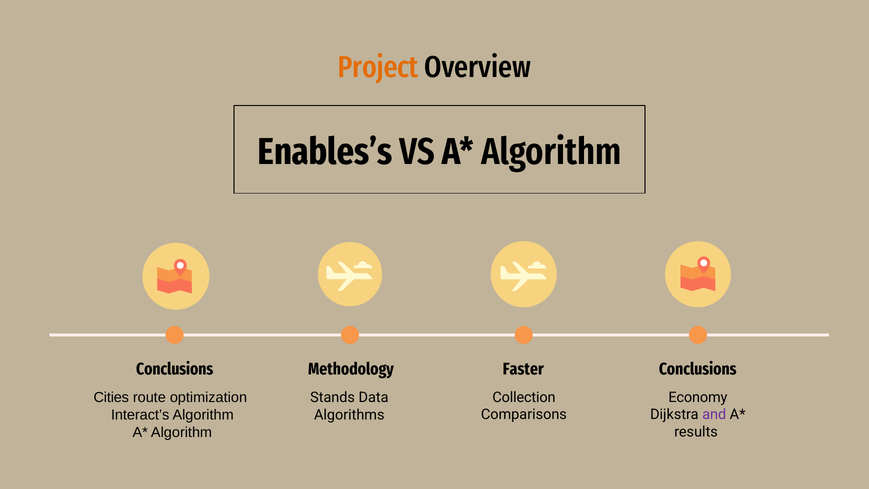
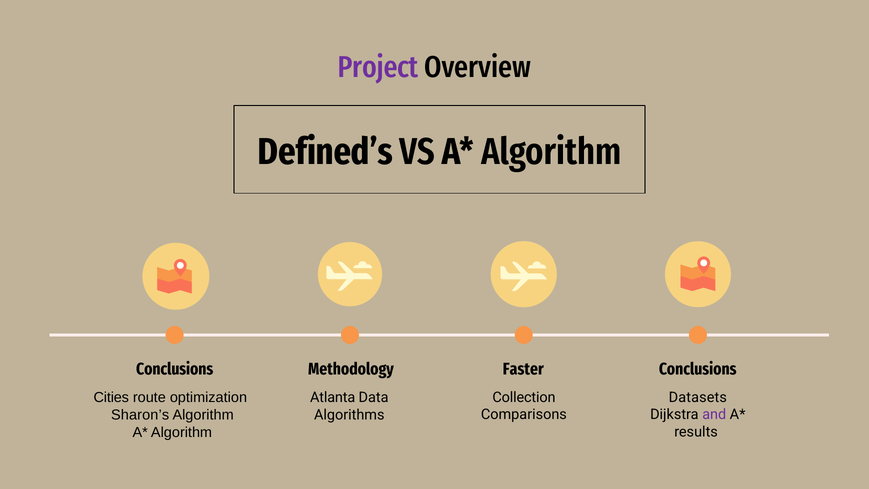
Project colour: orange -> purple (378, 67)
Enables’s: Enables’s -> Defined’s (325, 152)
Economy: Economy -> Datasets (698, 397)
Stands: Stands -> Atlanta (333, 397)
Interact’s: Interact’s -> Sharon’s (140, 415)
